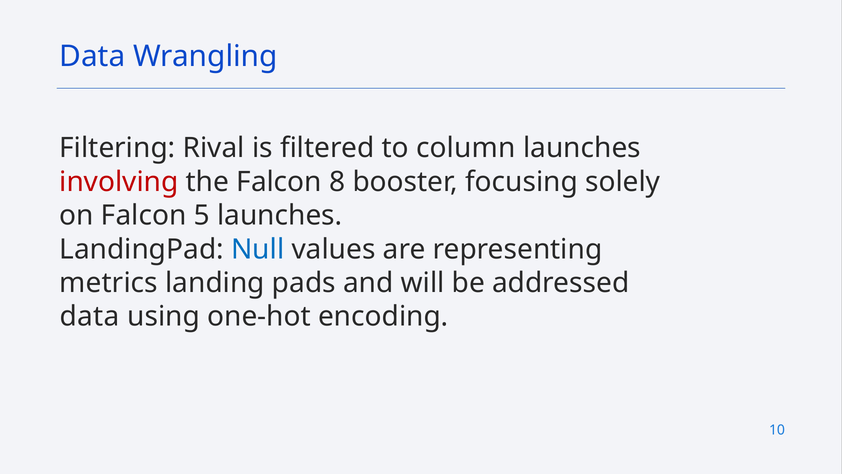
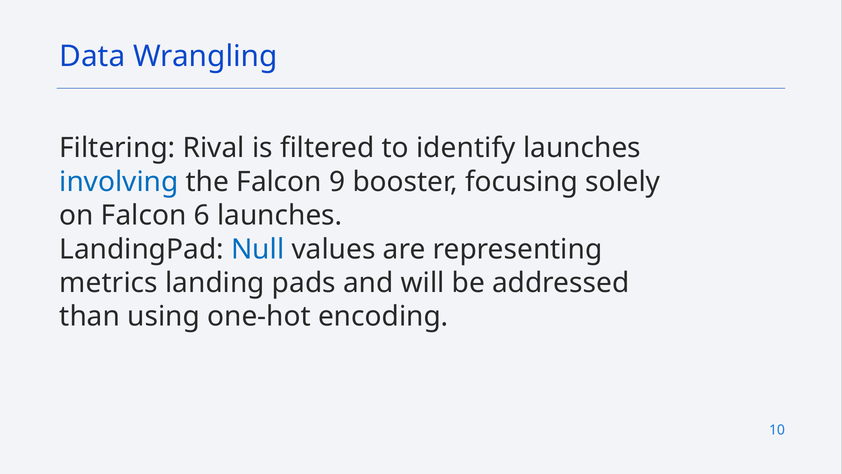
column: column -> identify (466, 148)
involving colour: red -> blue (119, 182)
8: 8 -> 9 (337, 182)
5: 5 -> 6 (202, 215)
data: data -> than (90, 316)
